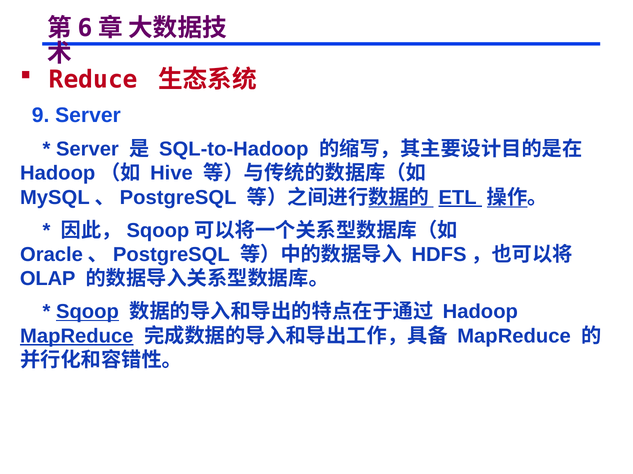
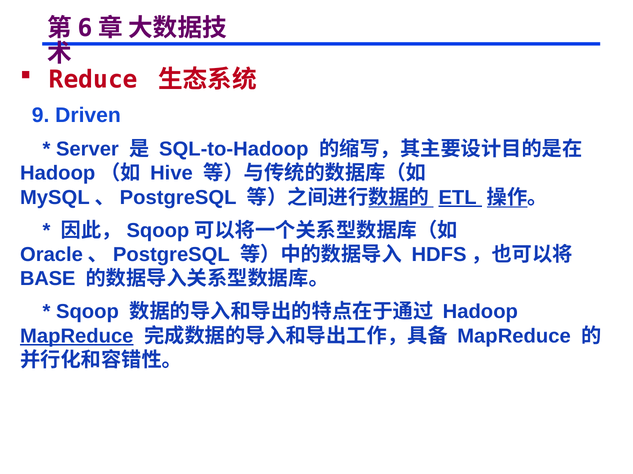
9 Server: Server -> Driven (88, 116)
OLAP: OLAP -> BASE (48, 279)
Sqoop underline: present -> none (87, 312)
